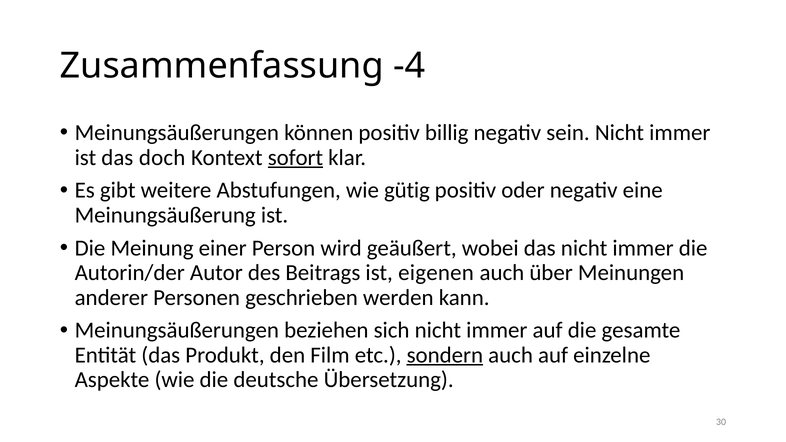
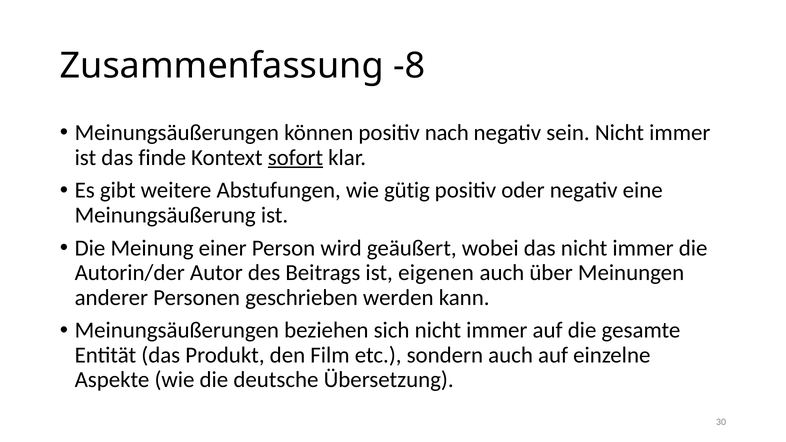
-4: -4 -> -8 (409, 66)
billig: billig -> nach (447, 133)
doch: doch -> finde (162, 158)
sondern underline: present -> none (445, 355)
